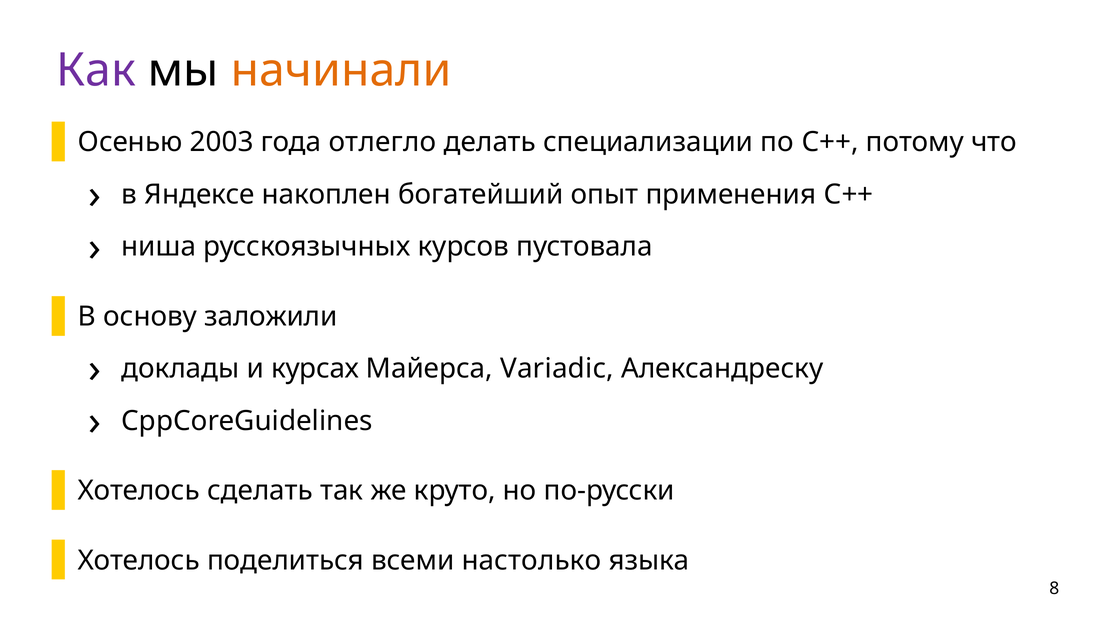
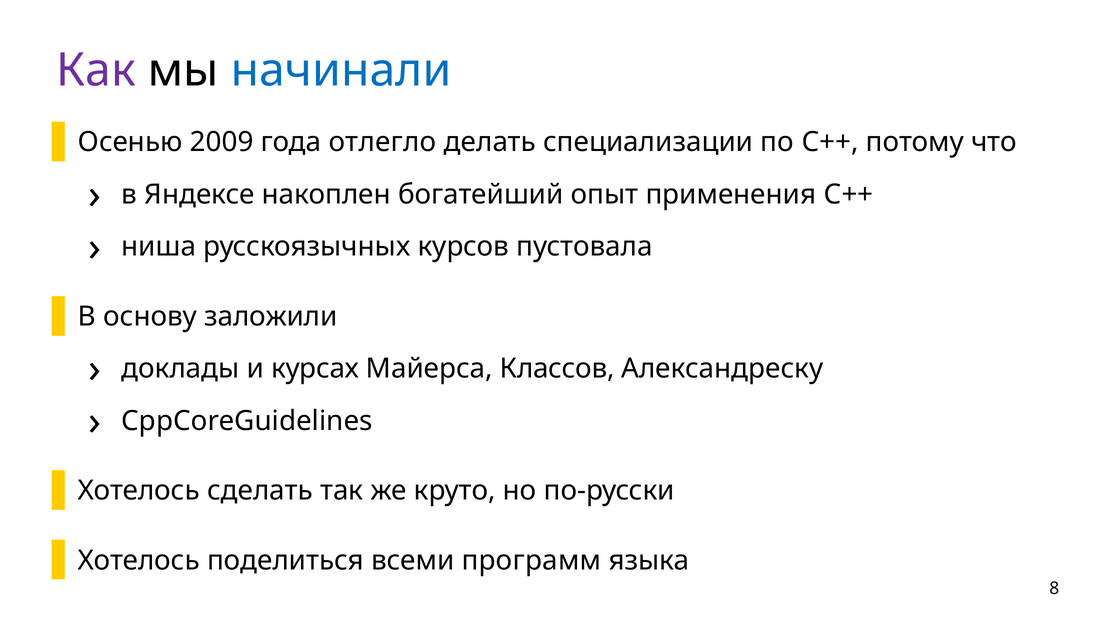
начинали colour: orange -> blue (341, 70)
2003: 2003 -> 2009 (222, 142)
Variadic: Variadic -> Классов (557, 369)
настолько: настолько -> программ (531, 561)
